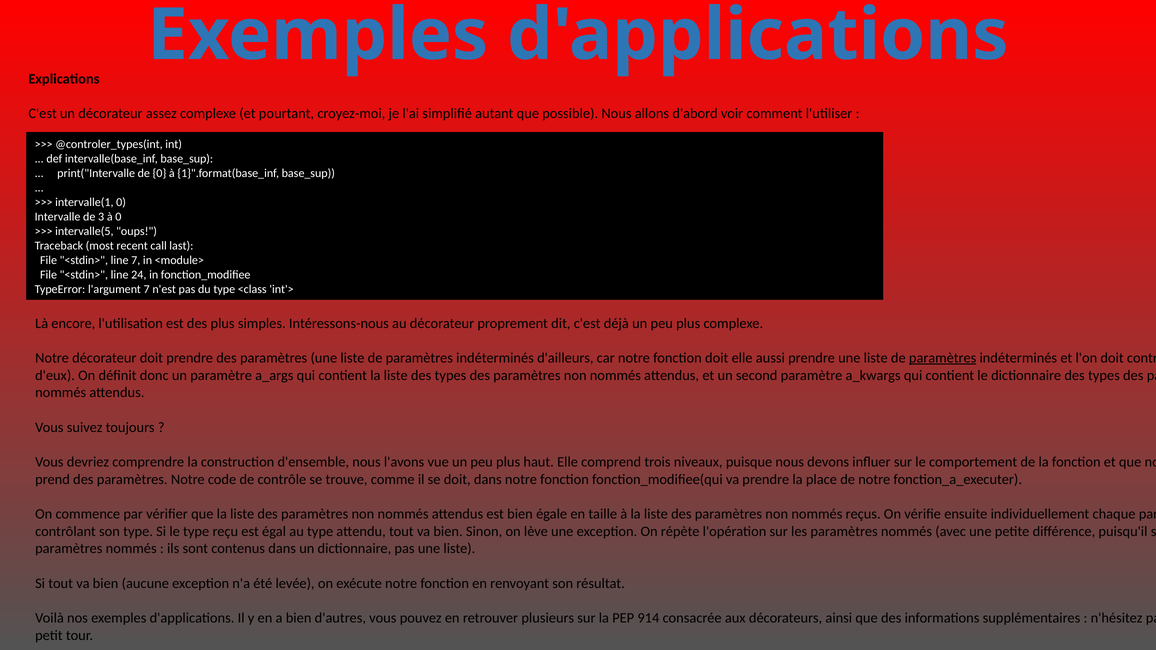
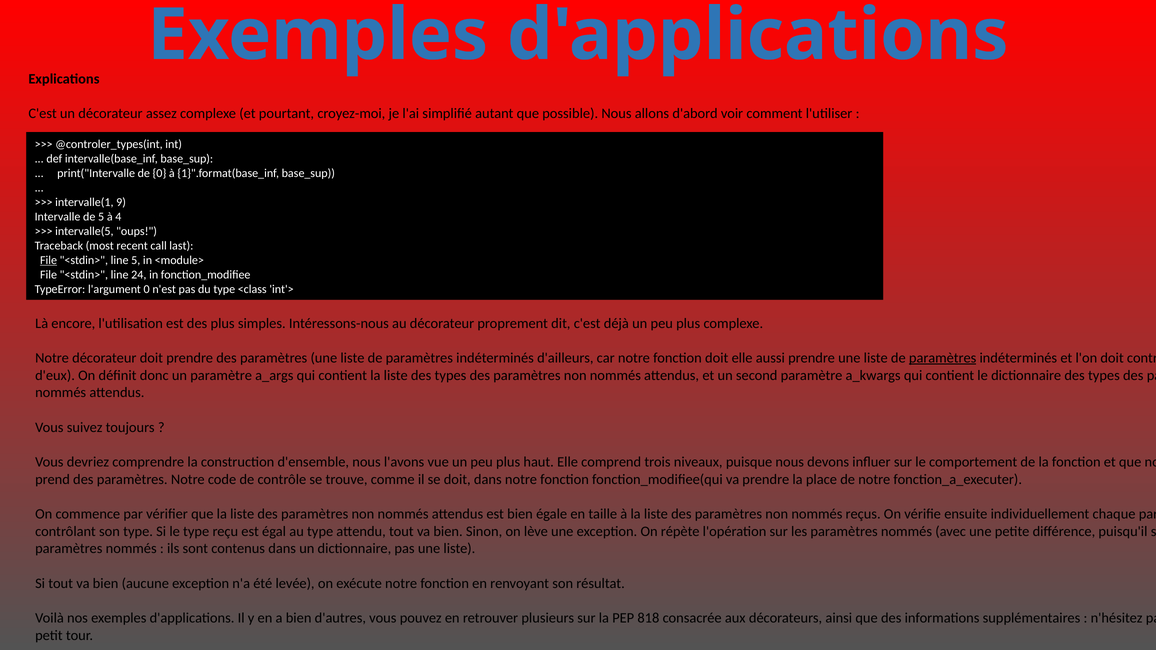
intervalle(1 0: 0 -> 9 (121, 202)
de 3: 3 -> 5 (101, 217)
à 0: 0 -> 4 (118, 217)
File underline: none -> present (49, 260)
line 7: 7 -> 5 (136, 260)
l'argument 7: 7 -> 0 (147, 289)
914: 914 -> 818 (648, 618)
